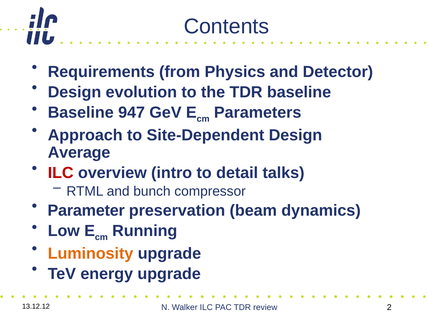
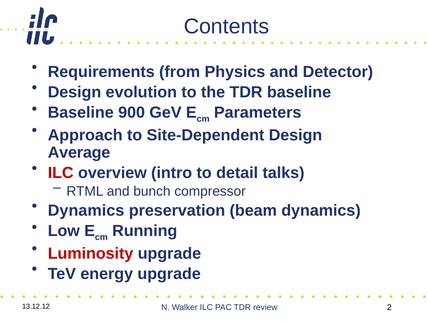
947: 947 -> 900 (132, 113)
Parameter: Parameter -> Dynamics (86, 211)
Luminosity colour: orange -> red (91, 253)
